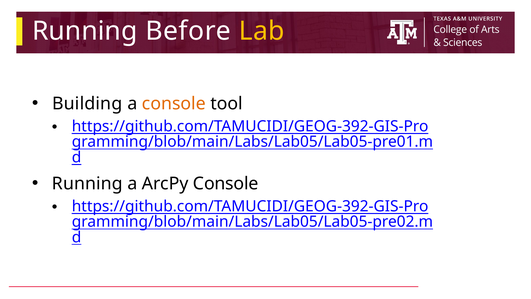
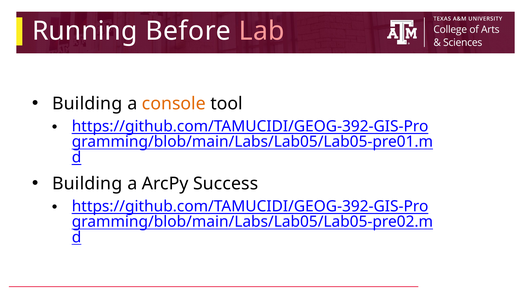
Lab colour: yellow -> pink (262, 31)
Running: Running -> Building (87, 183)
ArcPy Console: Console -> Success (226, 183)
